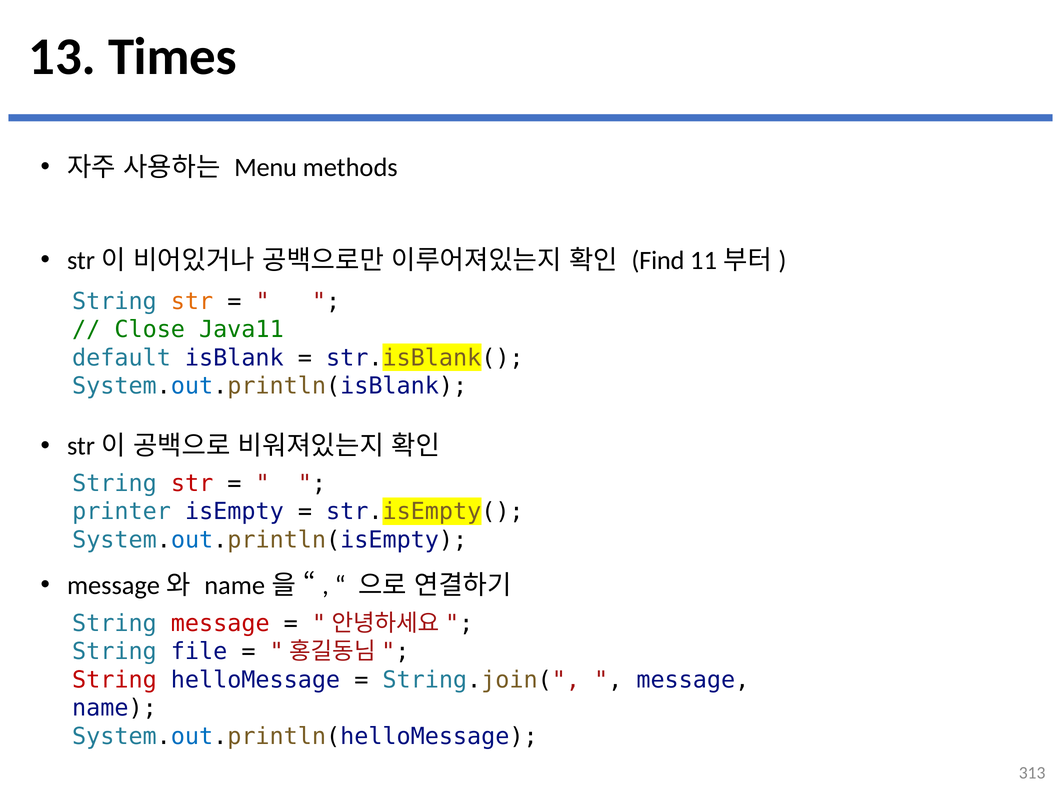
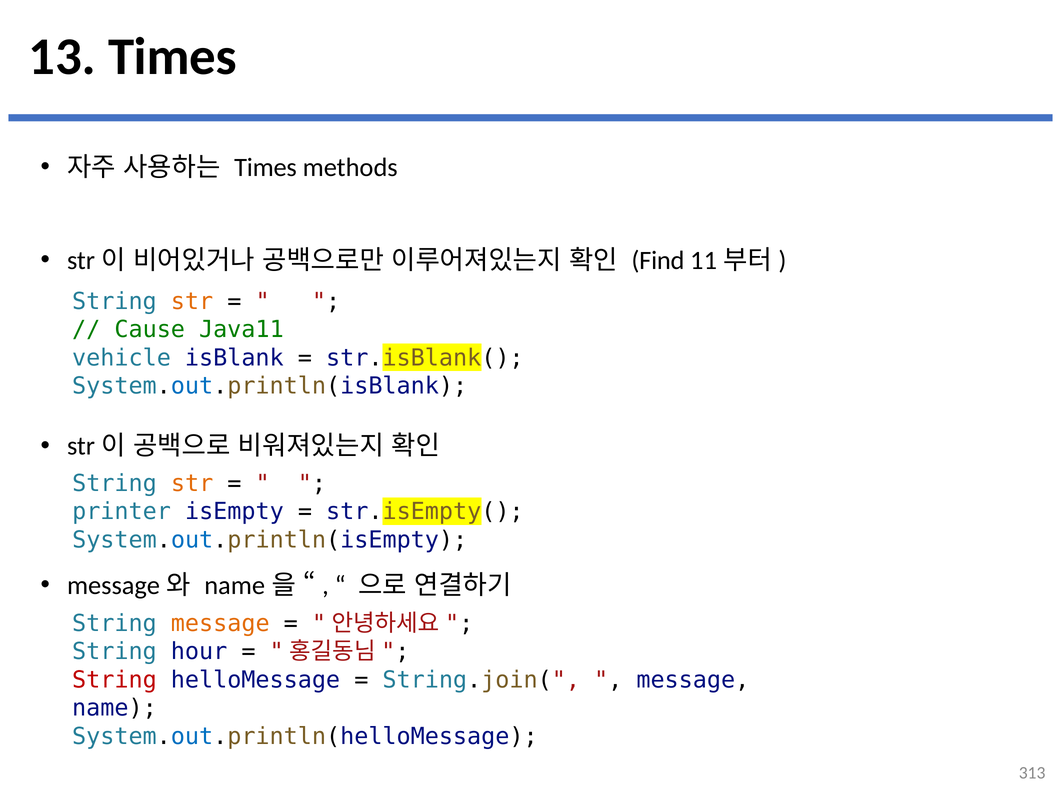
Menu: Menu -> Times (266, 167)
Close: Close -> Cause (150, 329)
default: default -> vehicle (121, 358)
str colour: red -> orange (192, 483)
message colour: red -> orange (220, 623)
file: file -> hour (199, 651)
